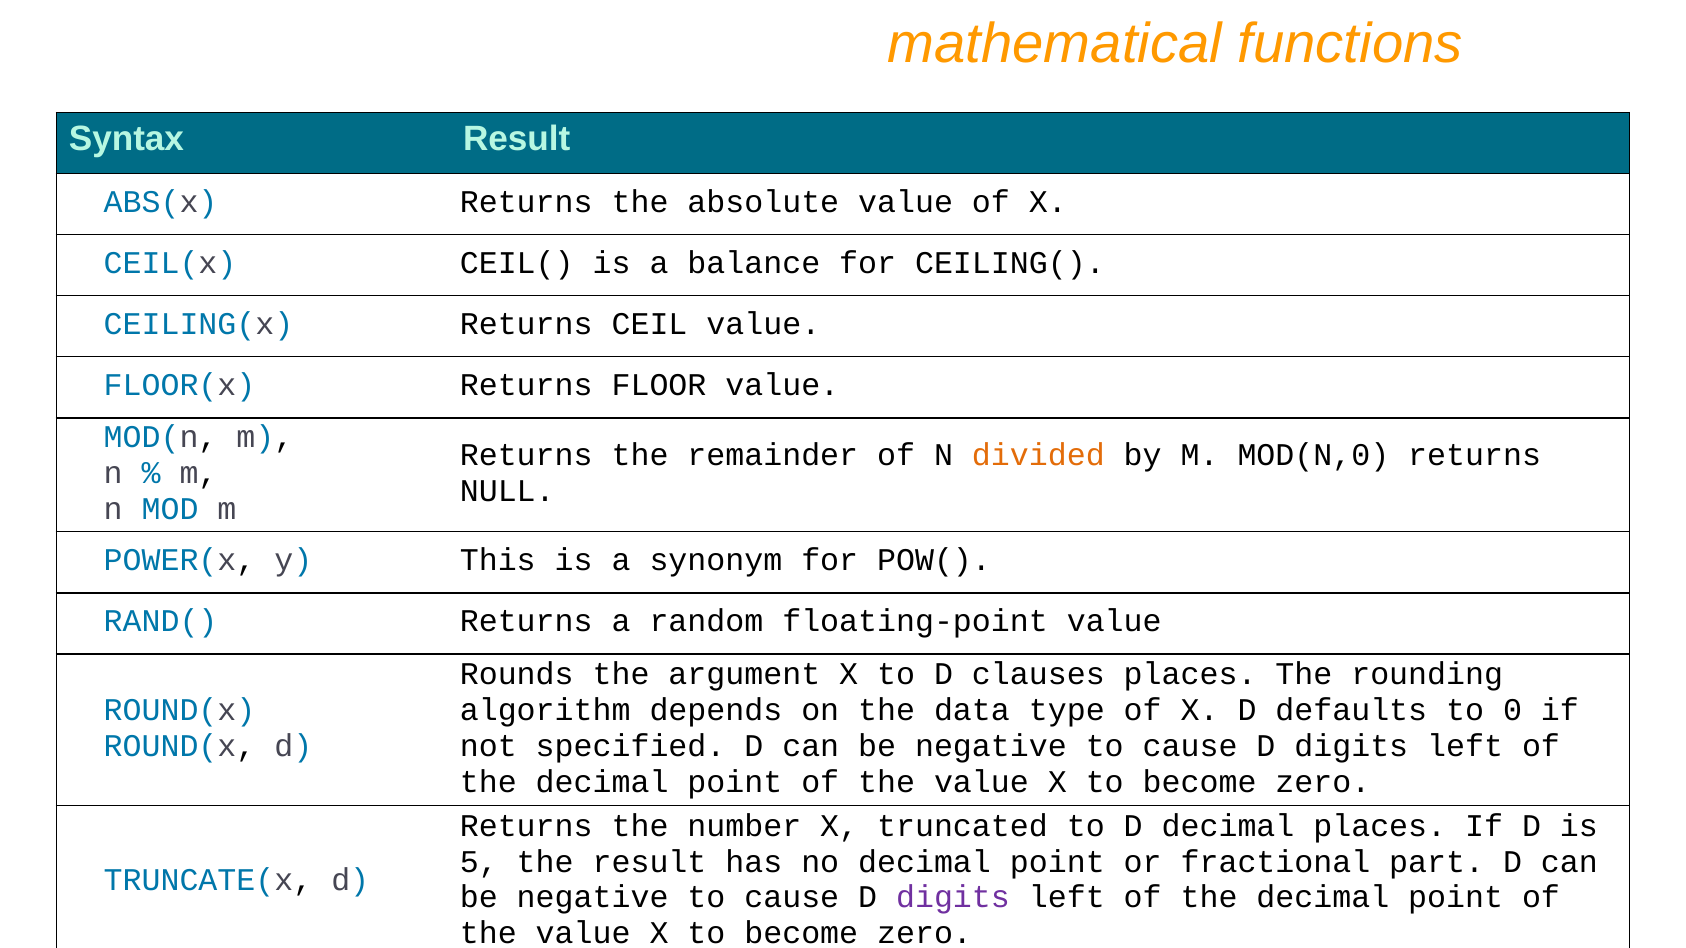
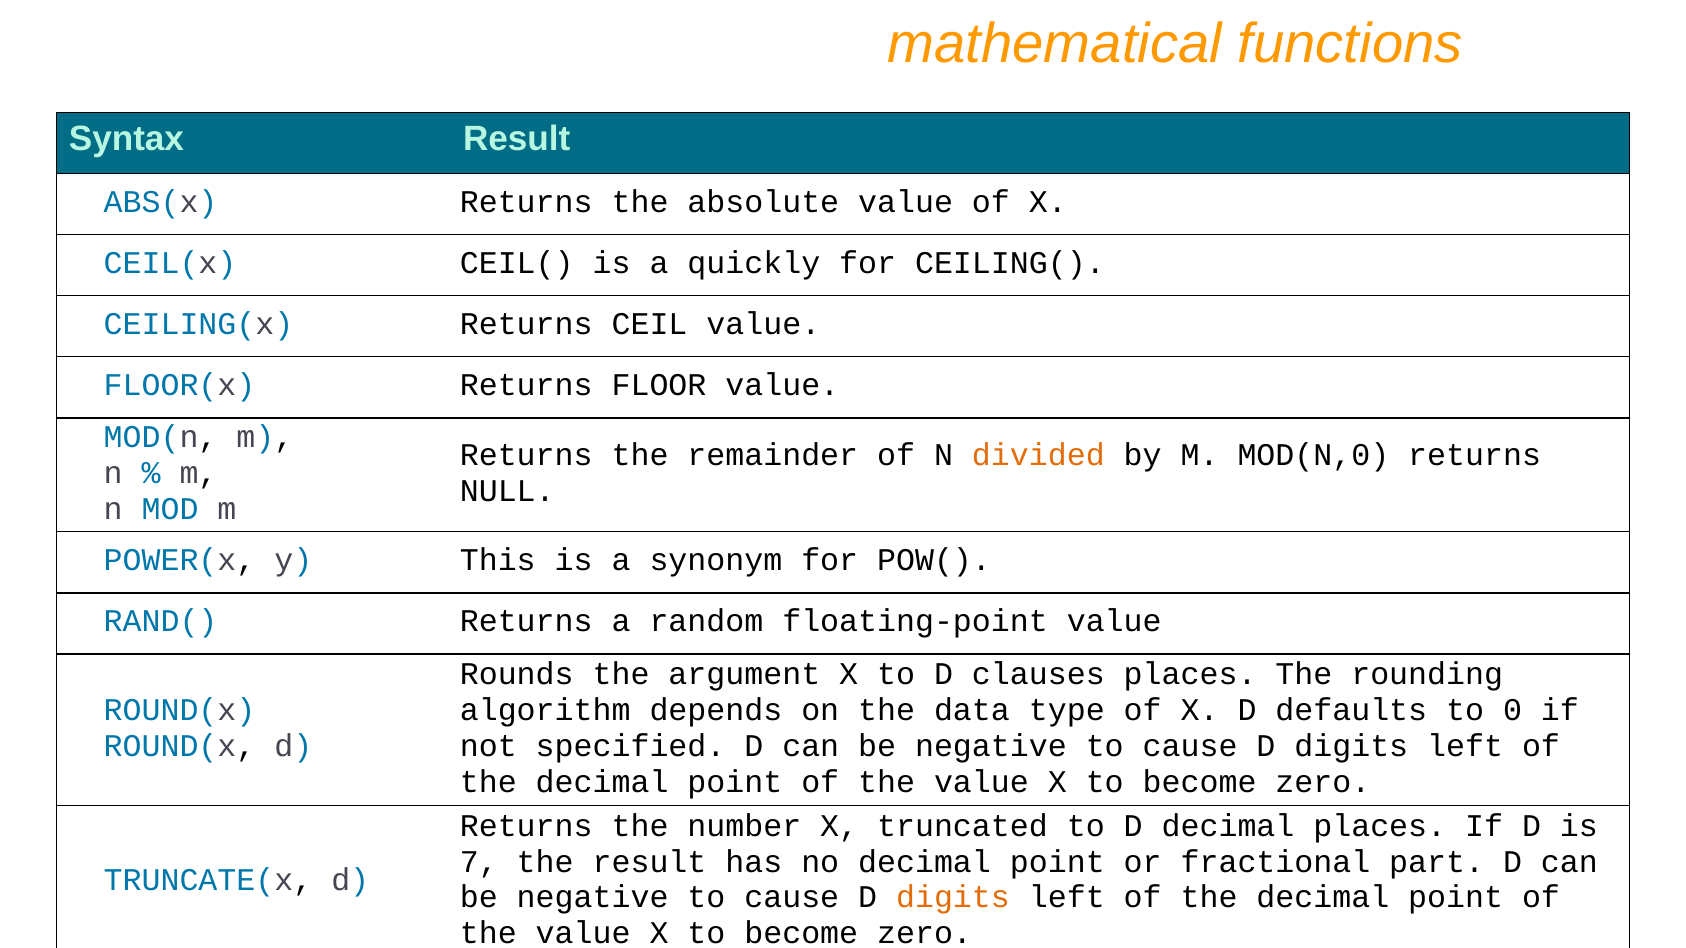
balance: balance -> quickly (754, 263)
5: 5 -> 7 (479, 862)
digits colour: purple -> orange (953, 898)
